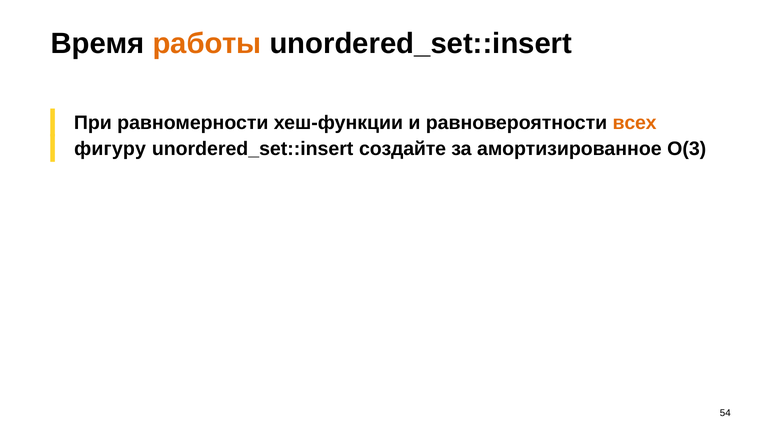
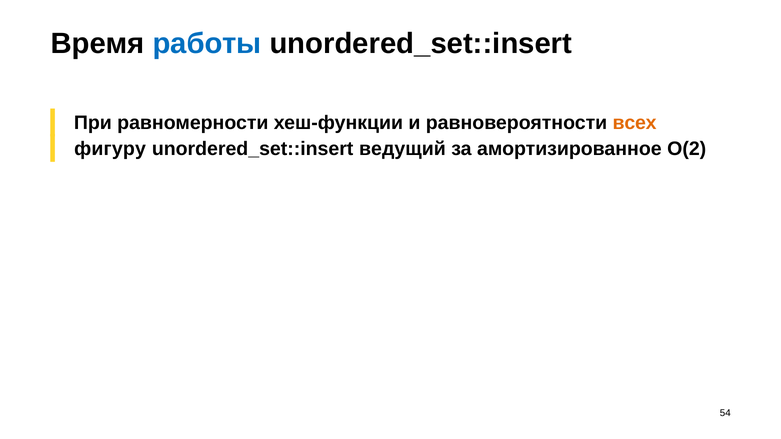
работы colour: orange -> blue (207, 43)
создайте: создайте -> ведущий (402, 149)
O(3: O(3 -> O(2 (687, 149)
